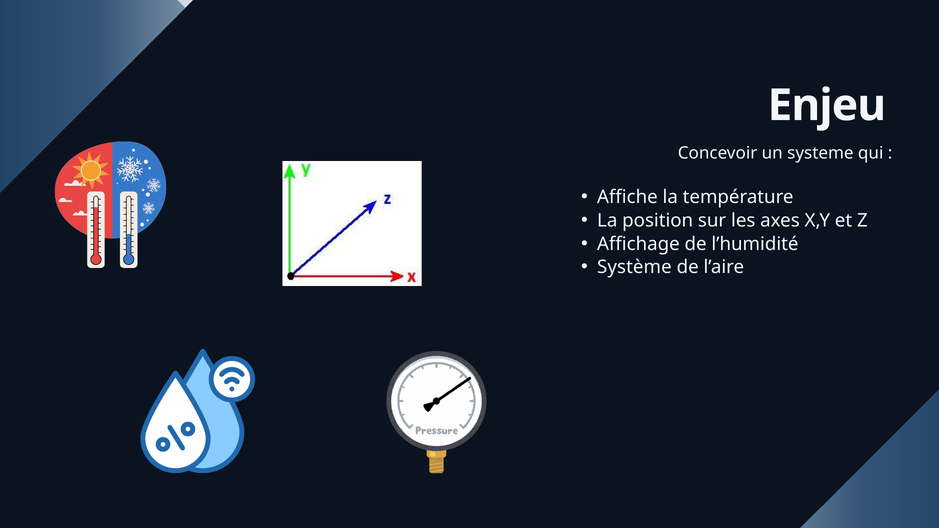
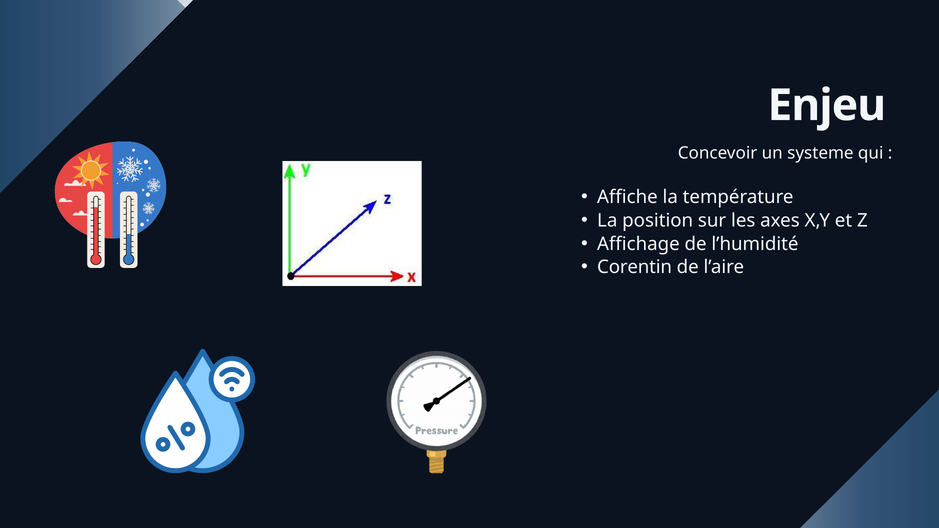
Système: Système -> Corentin (635, 267)
